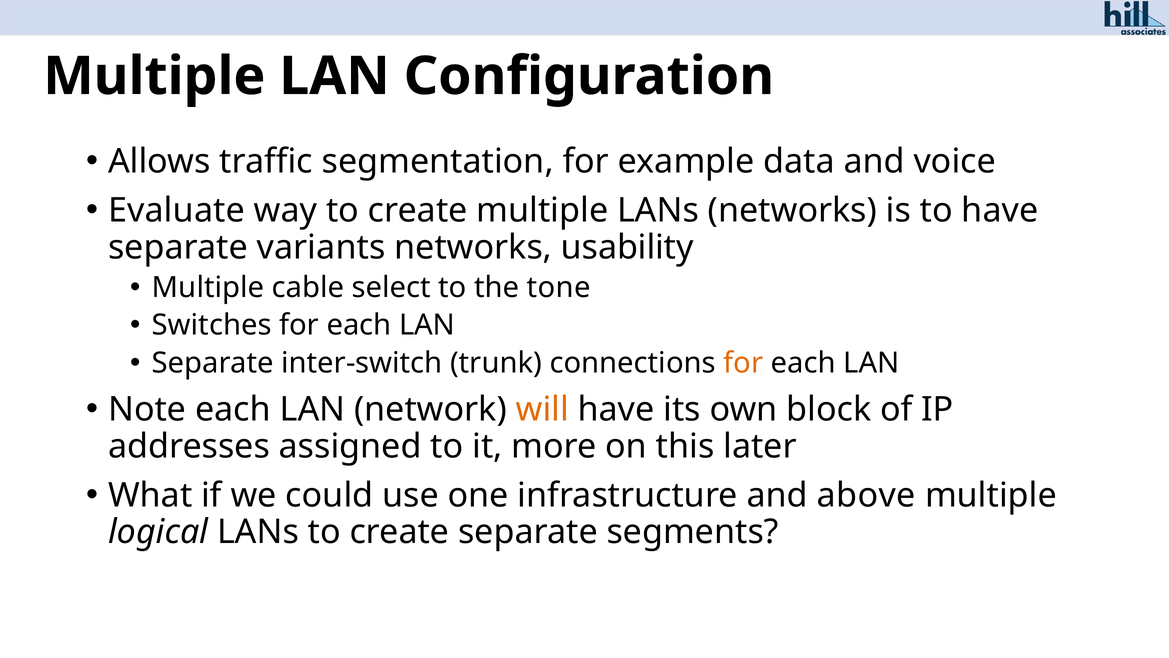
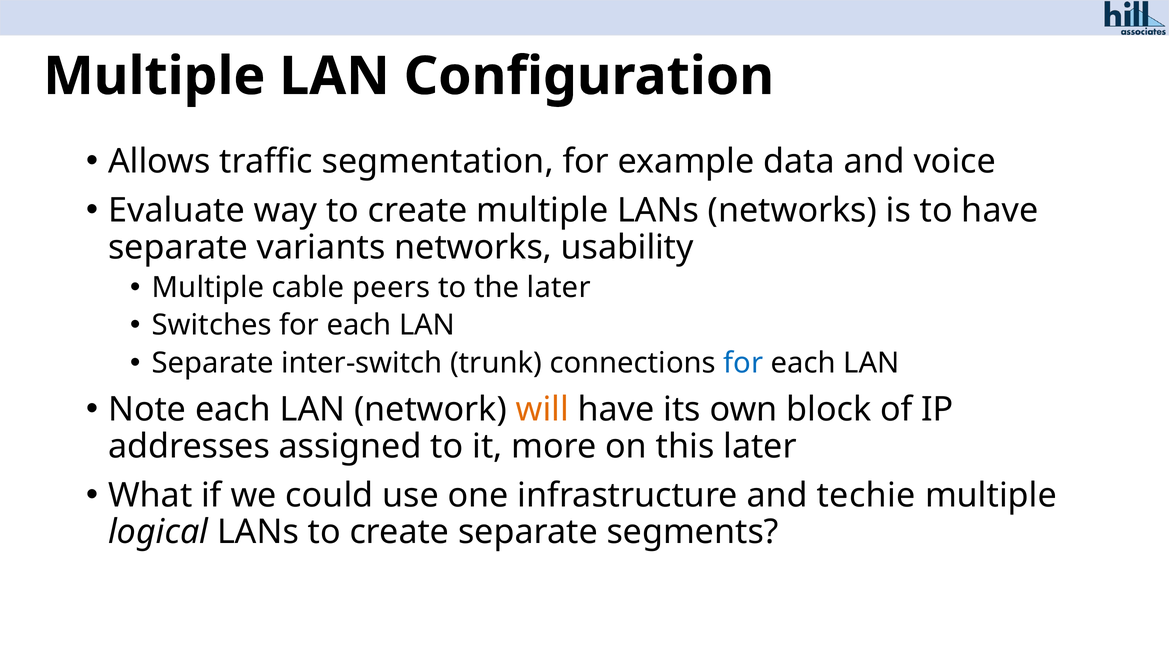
select: select -> peers (391, 287)
the tone: tone -> later (559, 287)
for colour: orange -> blue (743, 363)
above: above -> techie (866, 495)
